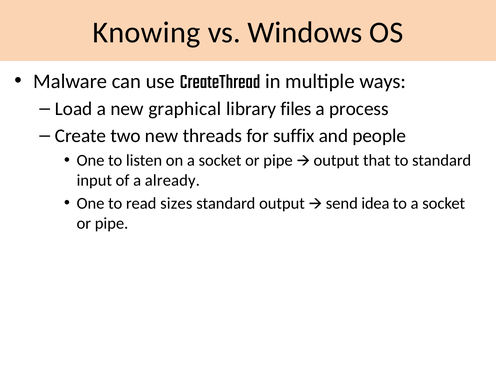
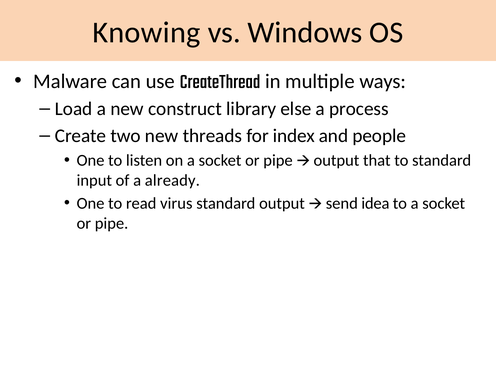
graphical: graphical -> construct (185, 109)
files: files -> else (296, 109)
suffix: suffix -> index (294, 136)
sizes: sizes -> virus (176, 203)
